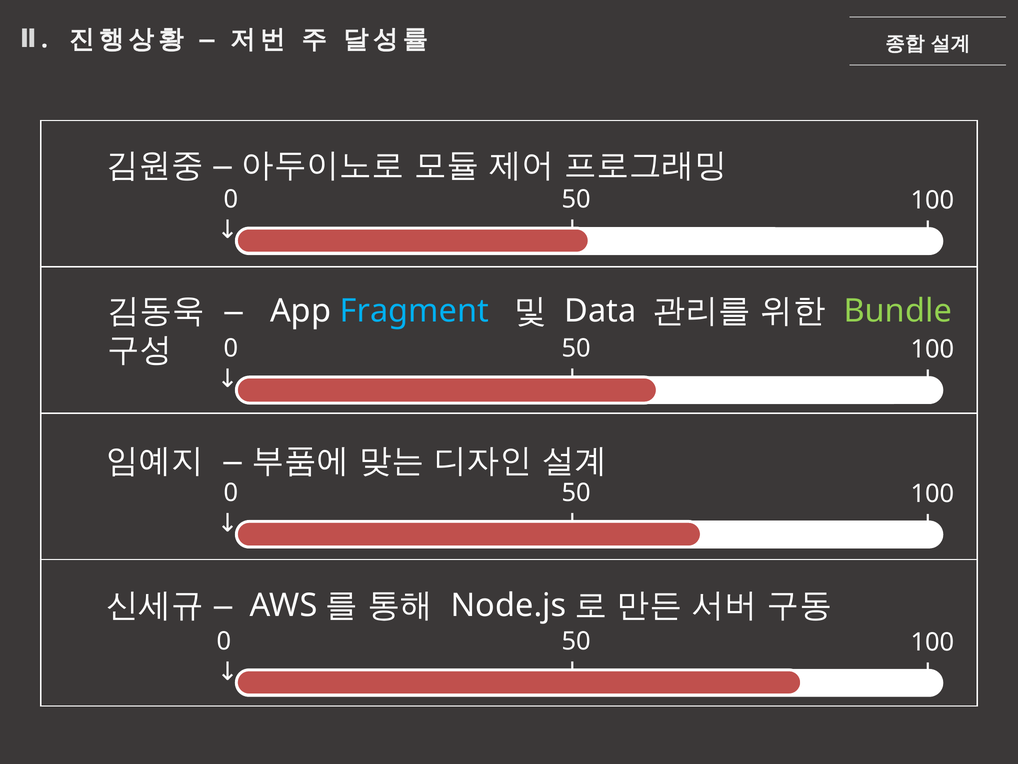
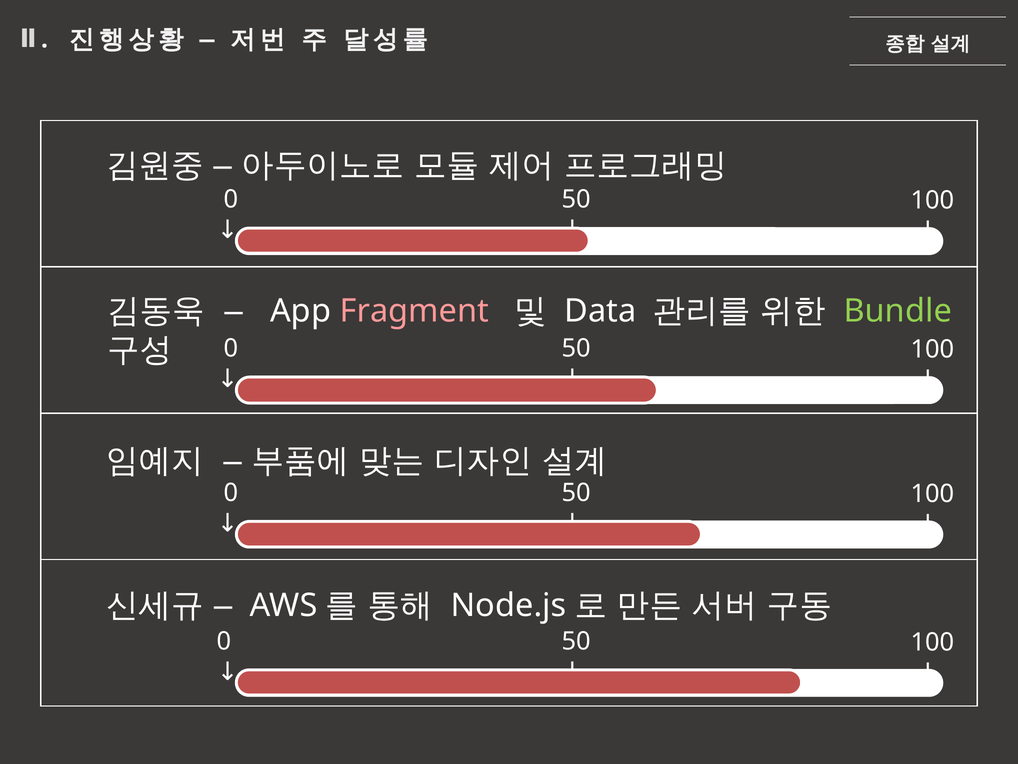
Fragment colour: light blue -> pink (414, 311)
